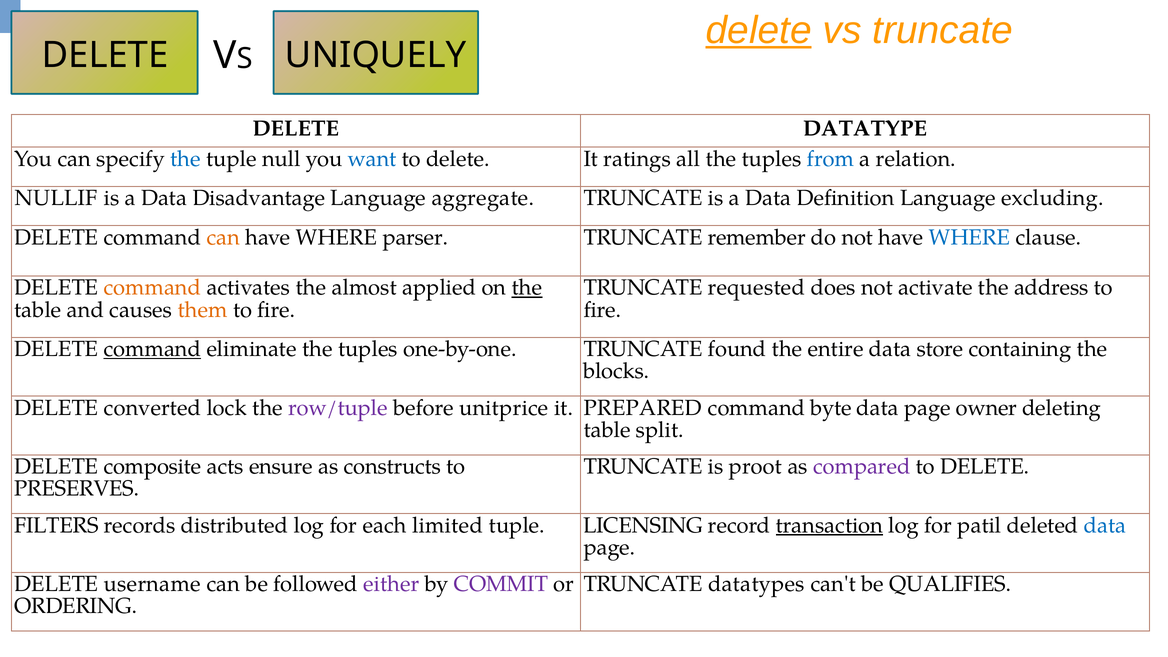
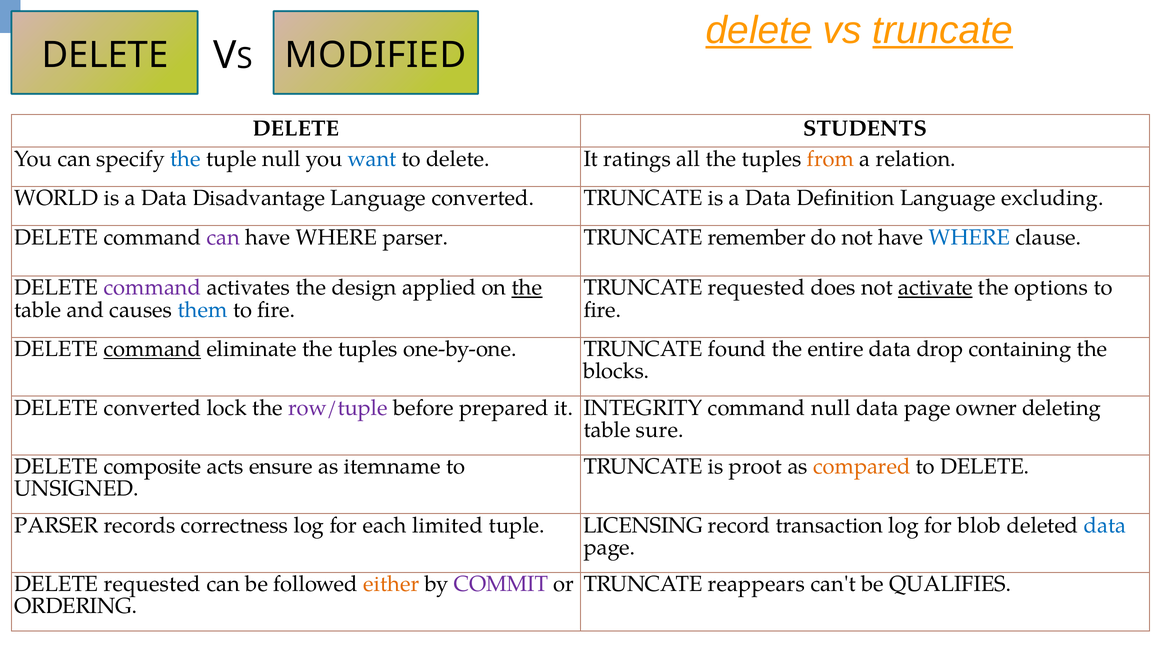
truncate underline: none -> present (943, 30)
UNIQUELY: UNIQUELY -> MODIFIED (376, 55)
DATATYPE: DATATYPE -> STUDENTS (865, 129)
from colour: blue -> orange (830, 159)
NULLIF: NULLIF -> WORLD (56, 198)
Language aggregate: aggregate -> converted (483, 198)
can colour: orange -> purple (223, 237)
command colour: orange -> purple (152, 288)
almost: almost -> design (364, 288)
activate underline: none -> present (935, 288)
address: address -> options (1051, 288)
them colour: orange -> blue (203, 310)
store: store -> drop (940, 349)
unitprice: unitprice -> prepared (504, 408)
PREPARED: PREPARED -> INTEGRITY (643, 408)
command byte: byte -> null (831, 408)
split: split -> sure (660, 430)
constructs: constructs -> itemname (392, 467)
compared colour: purple -> orange (862, 467)
PRESERVES: PRESERVES -> UNSIGNED (77, 489)
FILTERS: FILTERS -> PARSER (56, 525)
distributed: distributed -> correctness (235, 525)
transaction underline: present -> none (829, 525)
patil: patil -> blob (979, 525)
DELETE username: username -> requested (152, 584)
either colour: purple -> orange (391, 584)
datatypes: datatypes -> reappears (756, 584)
